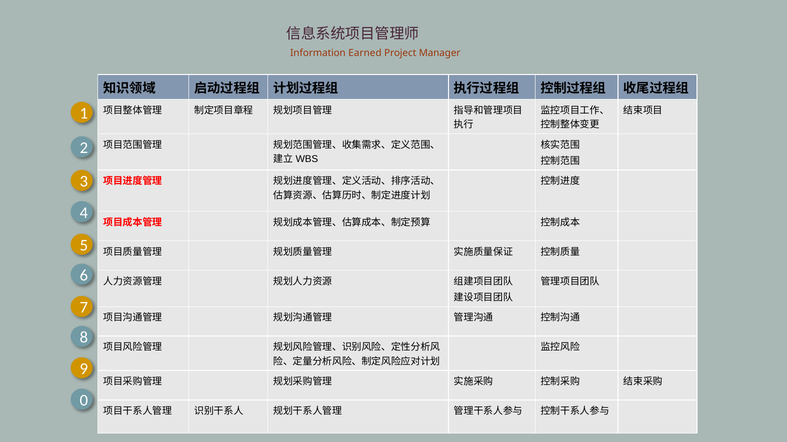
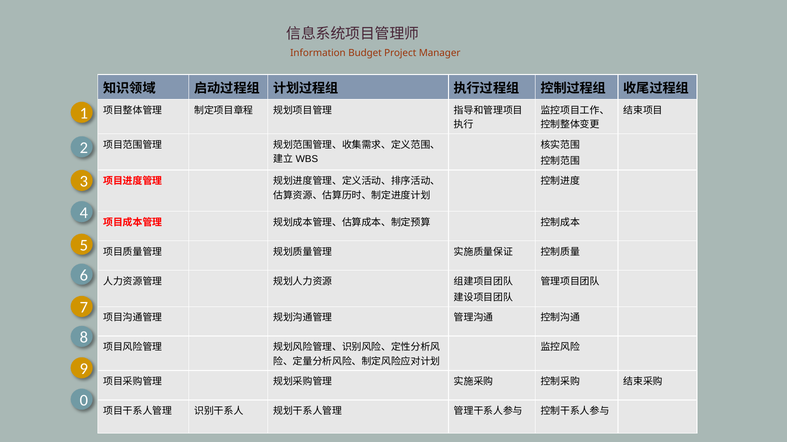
Earned: Earned -> Budget (365, 53)
